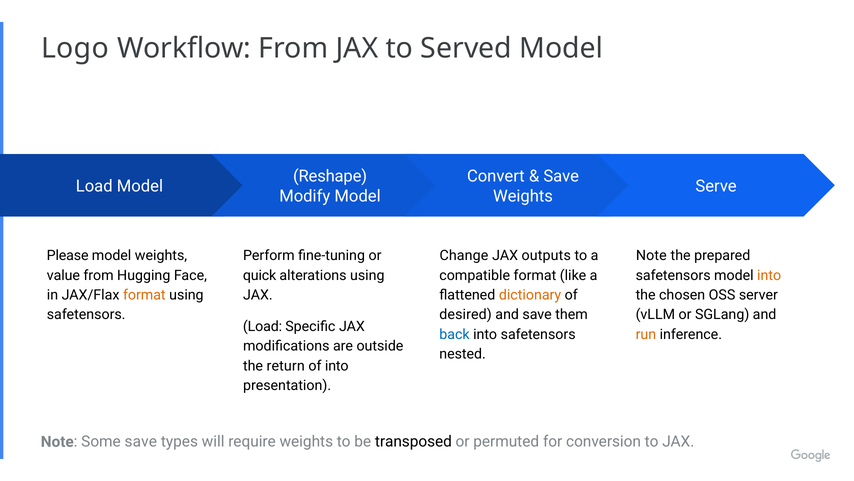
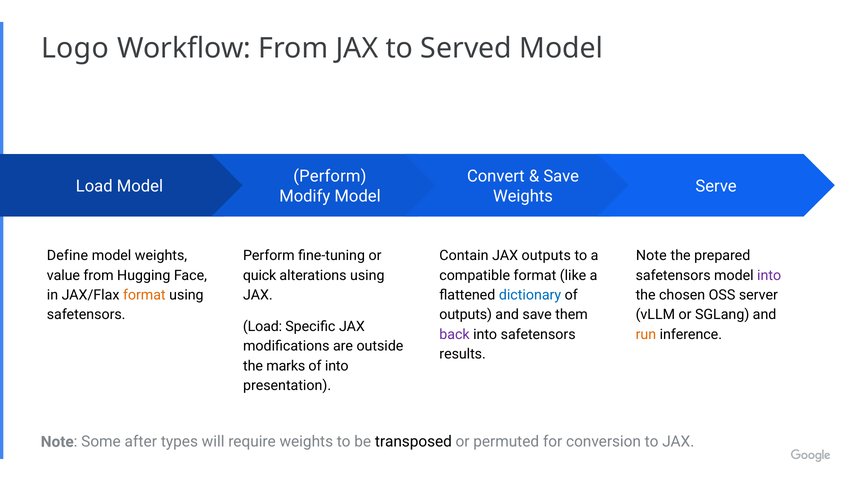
Reshape: Reshape -> Perform (330, 176)
Please: Please -> Define (68, 255)
Change: Change -> Contain (464, 255)
into colour: orange -> purple (769, 275)
dictionary colour: orange -> blue (530, 295)
desired: desired -> outputs (466, 314)
back colour: blue -> purple (455, 334)
nested: nested -> results (463, 354)
return: return -> marks (286, 365)
Some save: save -> after (141, 441)
